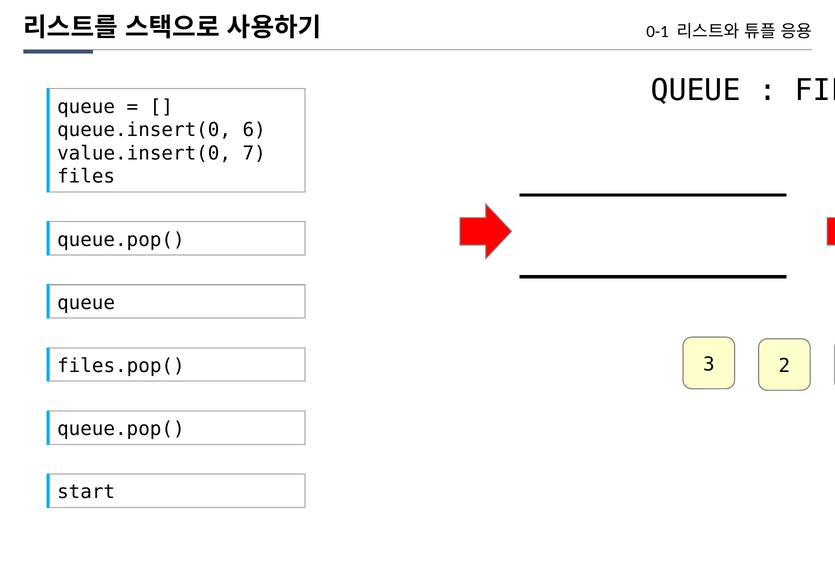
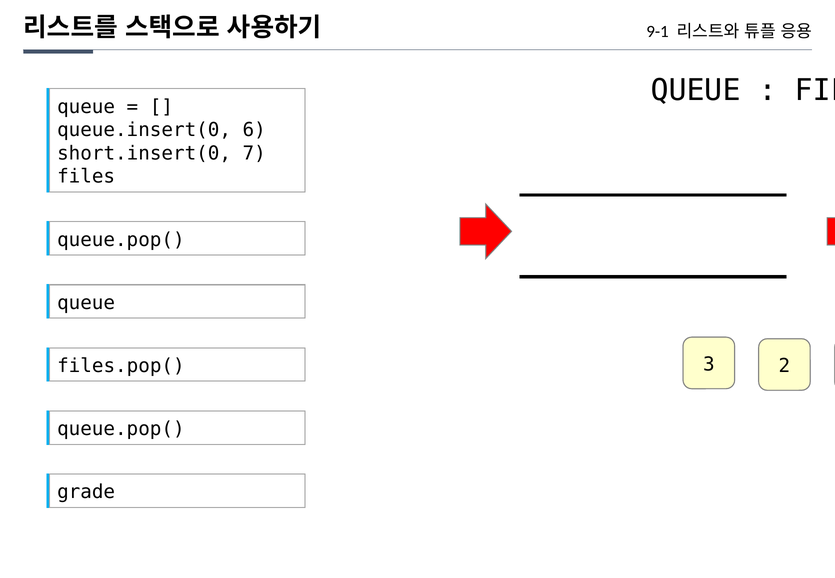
0-1: 0-1 -> 9-1 (658, 32)
value.insert(0: value.insert(0 -> short.insert(0 (144, 153)
start: start -> grade (86, 492)
